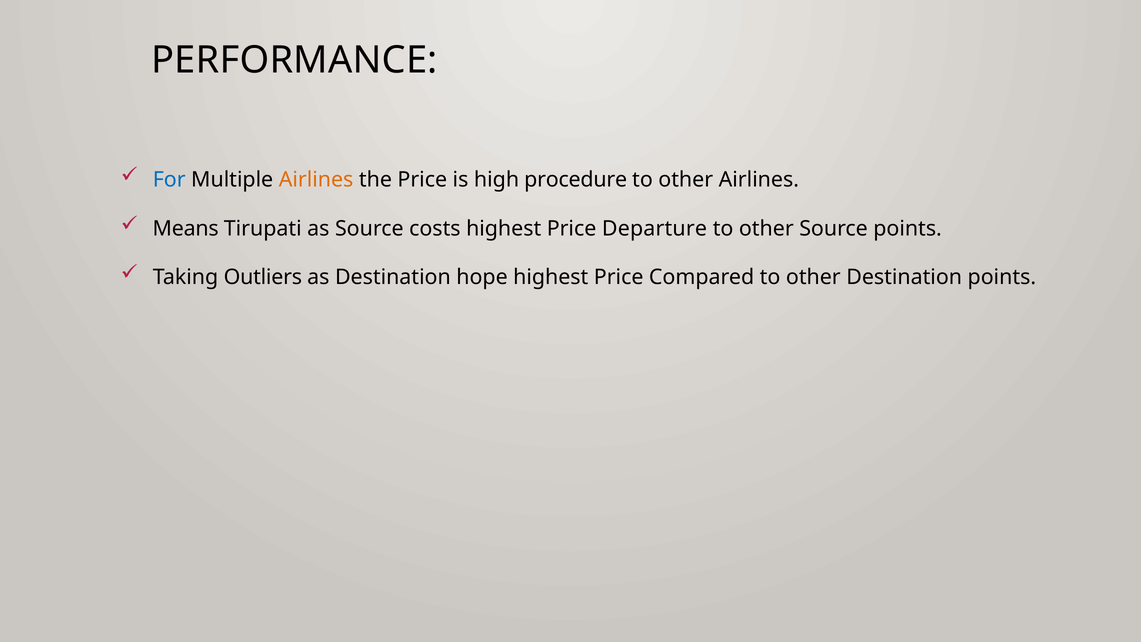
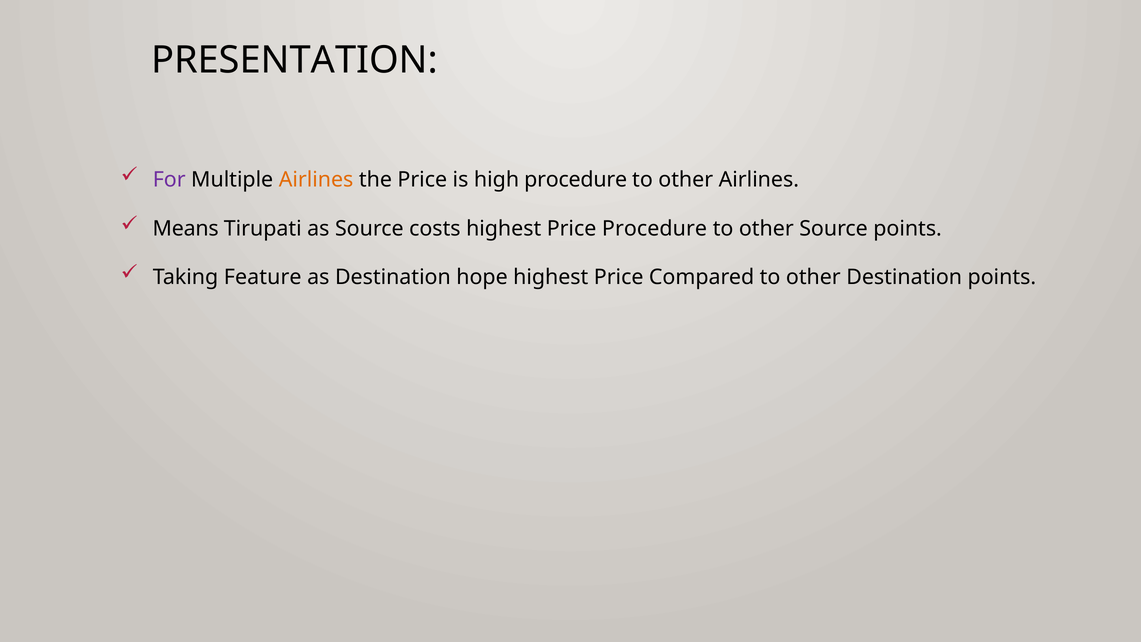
PERFORMANCE: PERFORMANCE -> PRESENTATION (295, 60)
For colour: blue -> purple (169, 180)
Price Departure: Departure -> Procedure (655, 228)
Outliers: Outliers -> Feature (263, 277)
